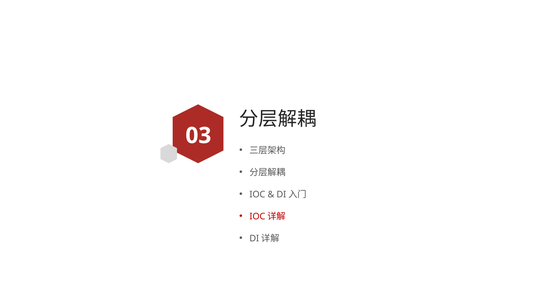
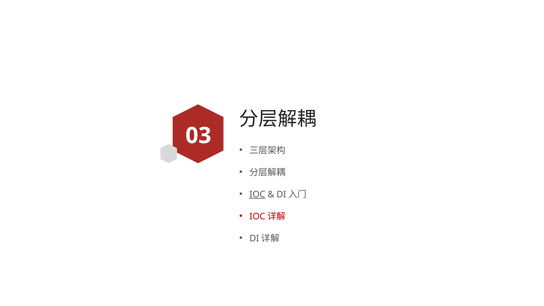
IOC underline: none -> present (257, 194)
